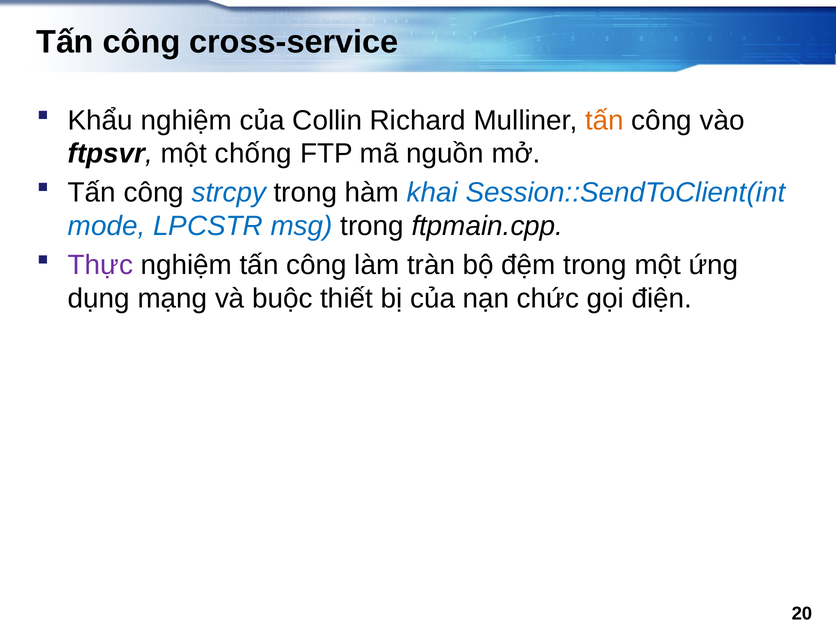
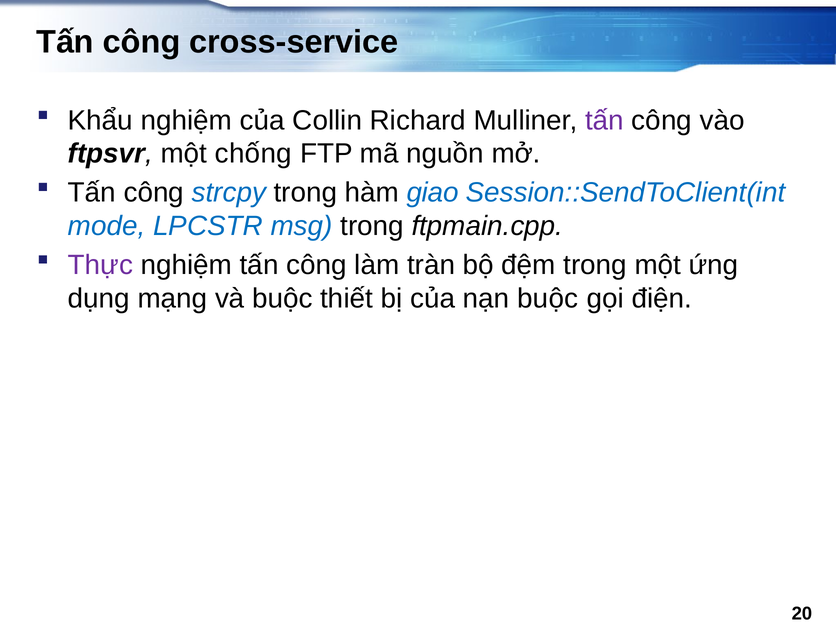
tấn colour: orange -> purple (604, 120)
khai: khai -> giao (433, 193)
nạn chức: chức -> buộc (548, 299)
